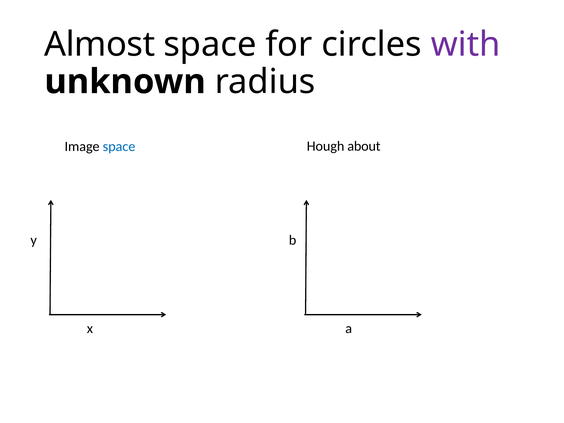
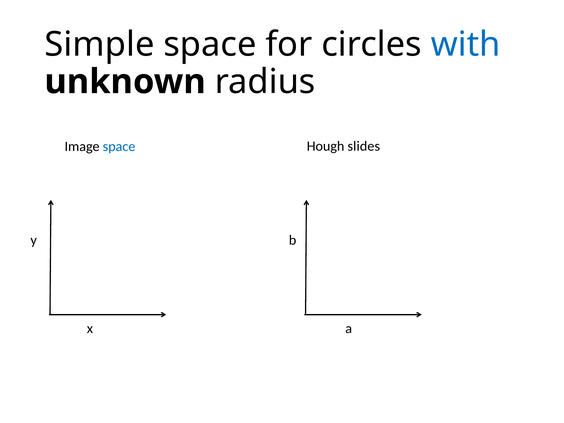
Almost: Almost -> Simple (99, 45)
with colour: purple -> blue (466, 45)
about: about -> slides (364, 146)
